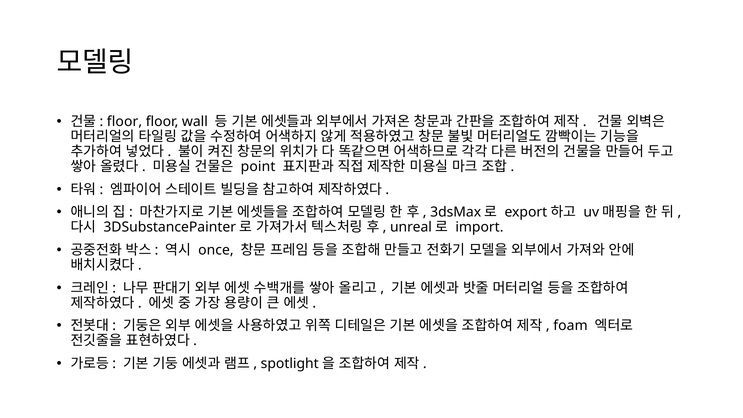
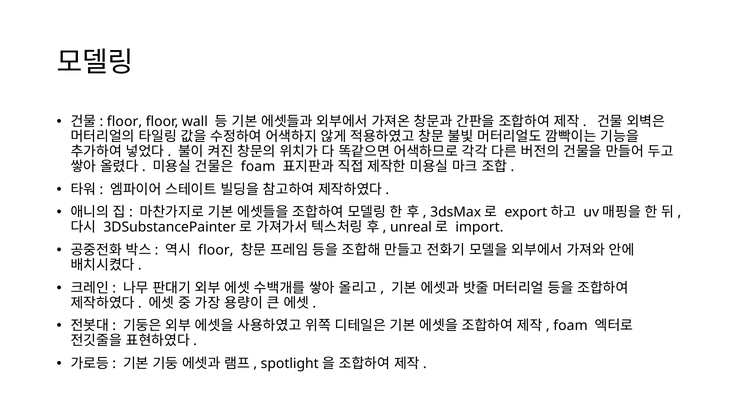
point: point -> foam (258, 167)
once: once -> floor (216, 250)
